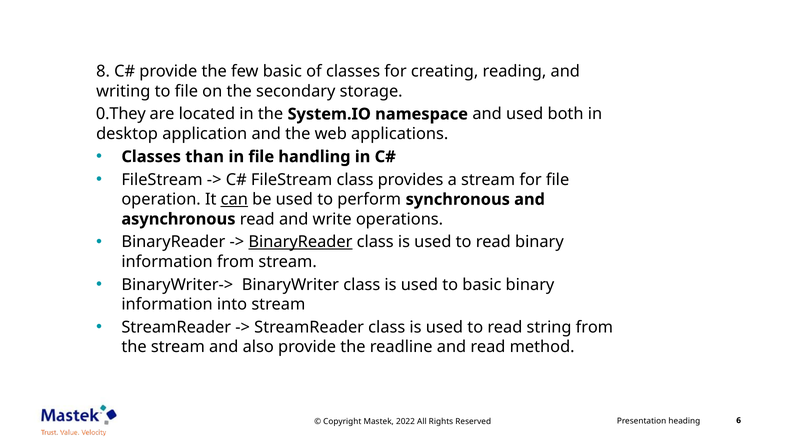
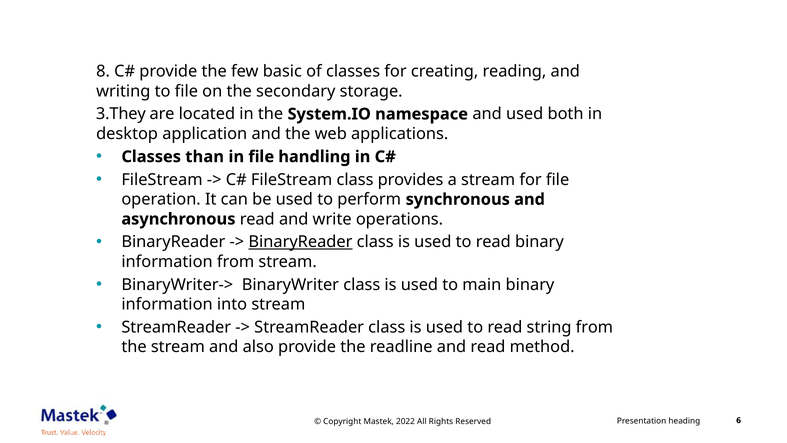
0.They: 0.They -> 3.They (121, 114)
can underline: present -> none (234, 199)
to basic: basic -> main (482, 285)
